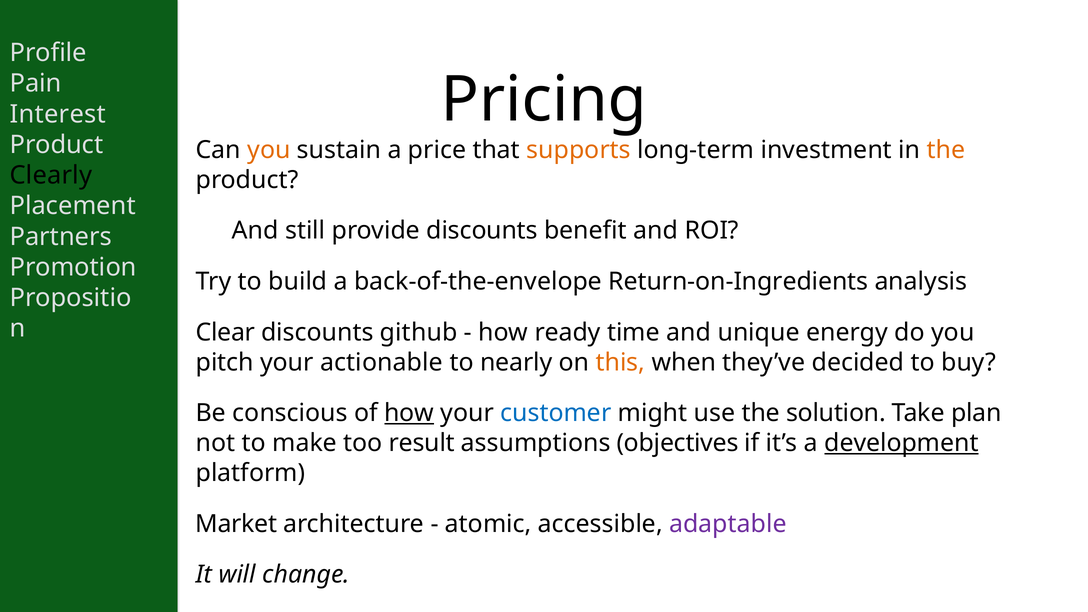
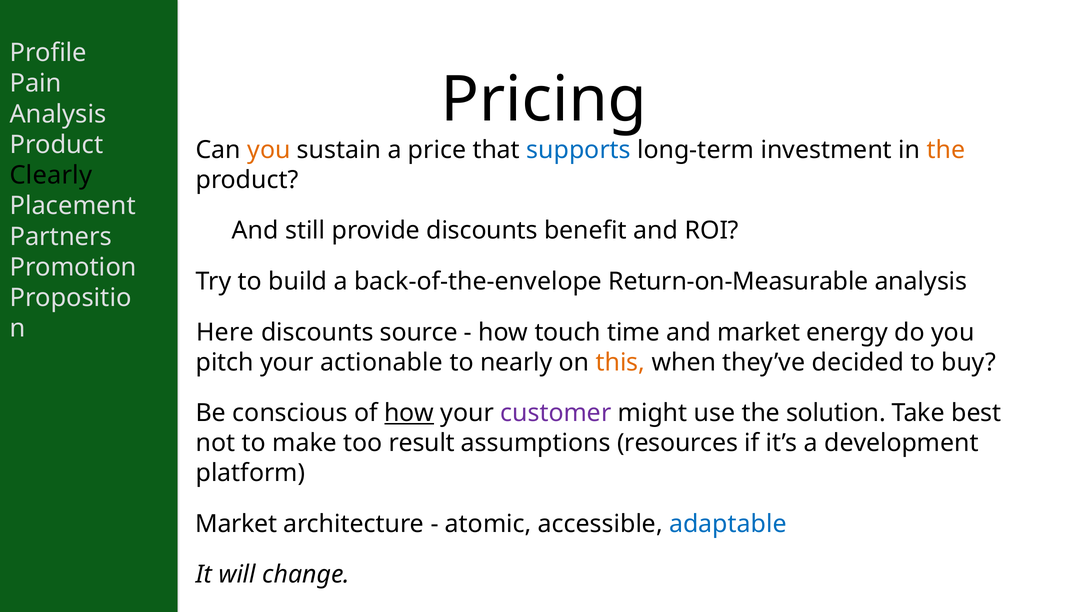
Interest: Interest -> Analysis (58, 114)
supports colour: orange -> blue (579, 150)
Return-on-Ingredients: Return-on-Ingredients -> Return-on-Measurable (738, 282)
Clear: Clear -> Here (225, 332)
github: github -> source (419, 332)
ready: ready -> touch (568, 332)
and unique: unique -> market (759, 332)
customer colour: blue -> purple (556, 413)
plan: plan -> best (976, 413)
objectives: objectives -> resources (678, 443)
development underline: present -> none (901, 443)
adaptable colour: purple -> blue (728, 524)
